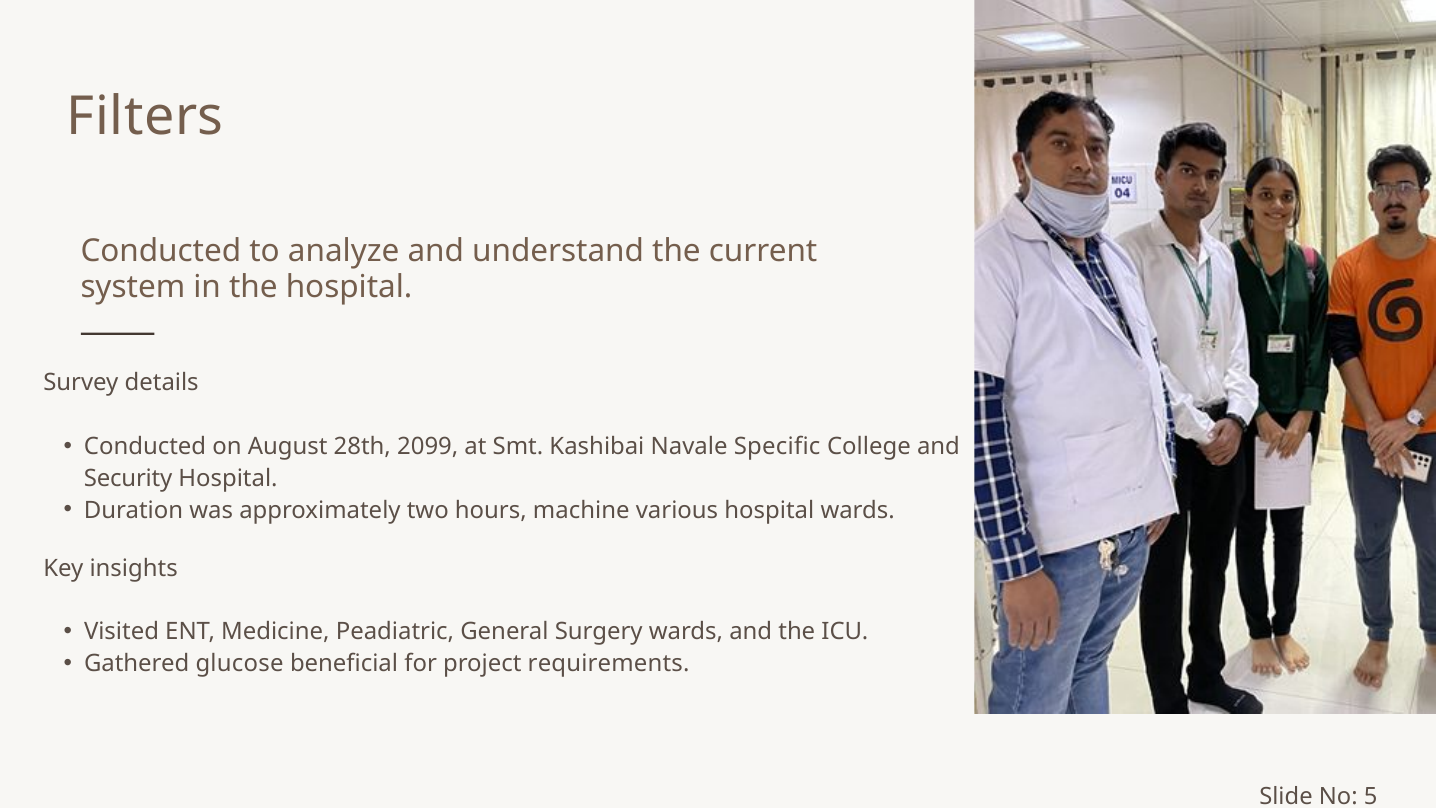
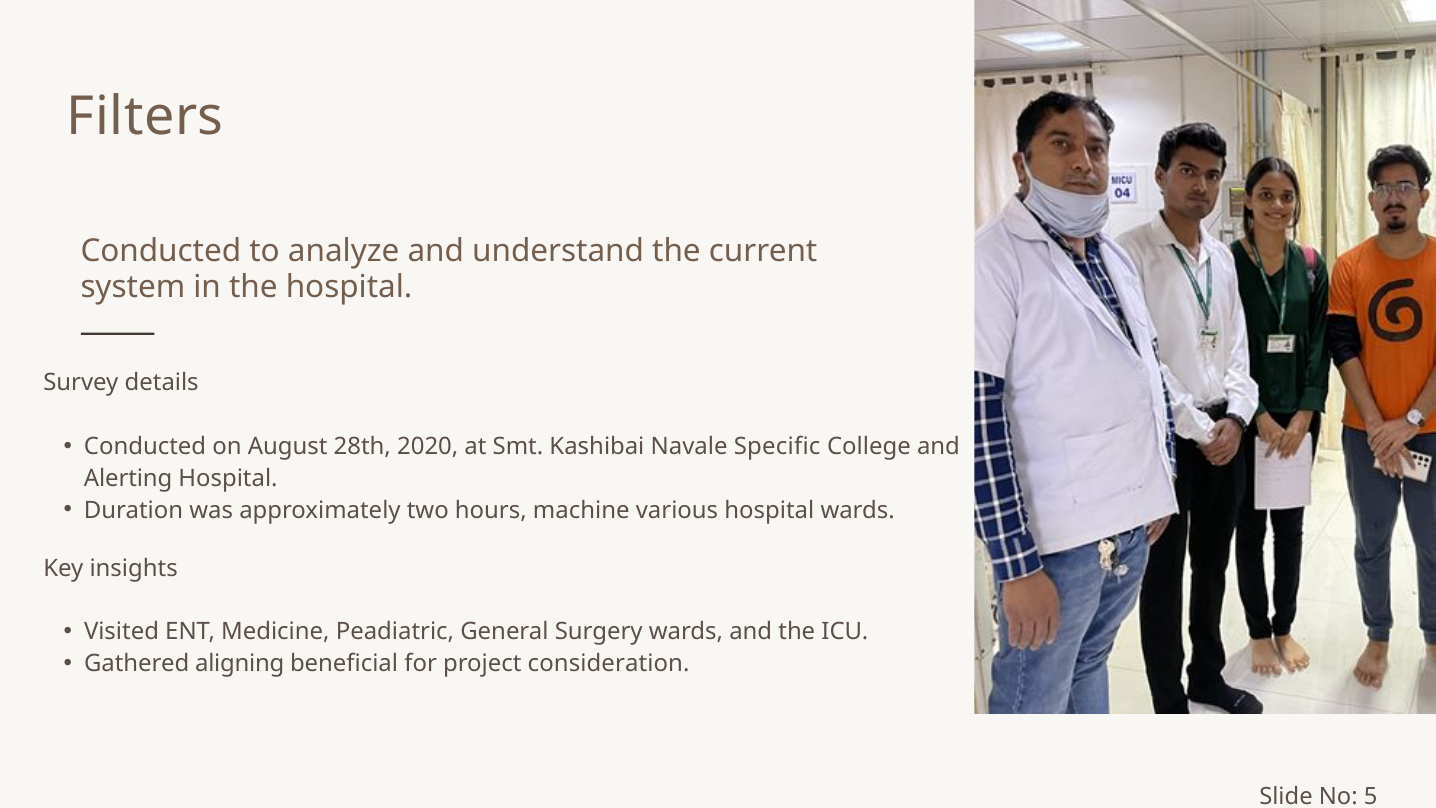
2099: 2099 -> 2020 (428, 446)
Security: Security -> Alerting (128, 478)
glucose: glucose -> aligning (240, 664)
requirements: requirements -> consideration (609, 664)
